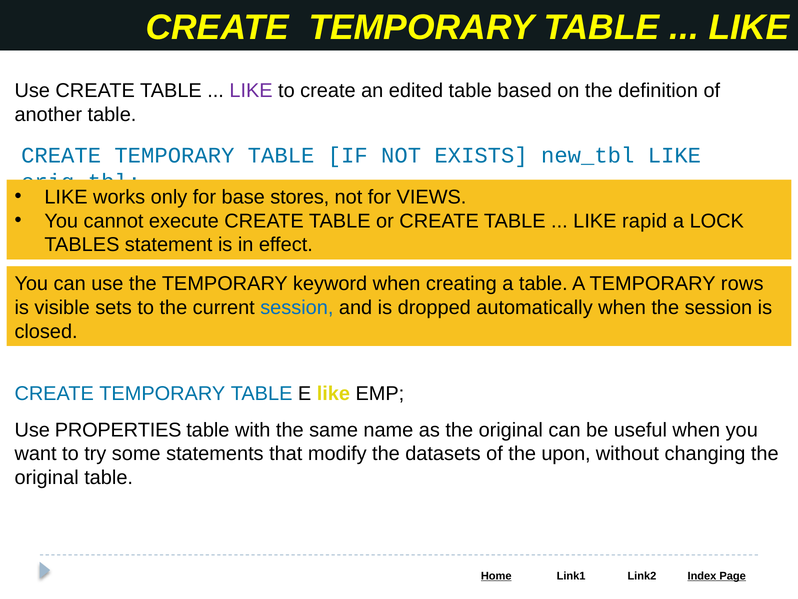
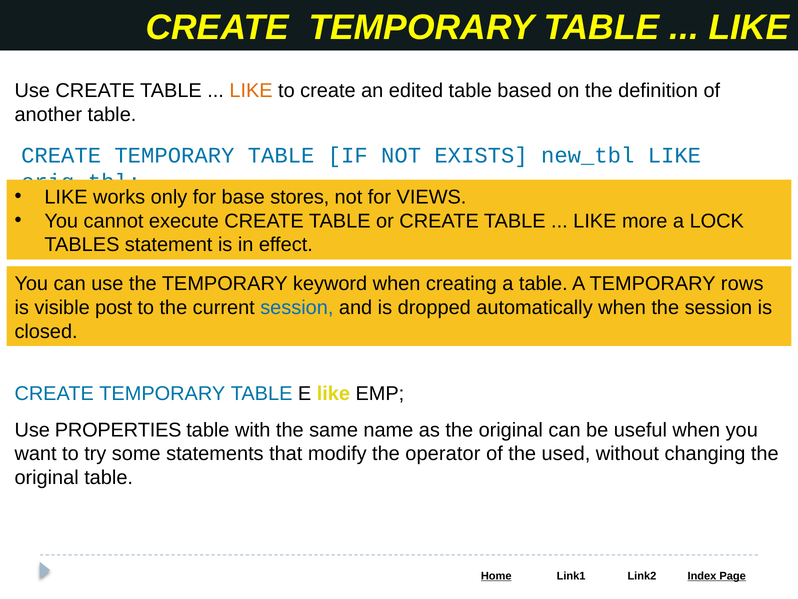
LIKE colour: purple -> orange (251, 90)
rapid: rapid -> more (645, 221)
sets: sets -> post (114, 307)
datasets: datasets -> operator (443, 453)
upon: upon -> used (566, 453)
